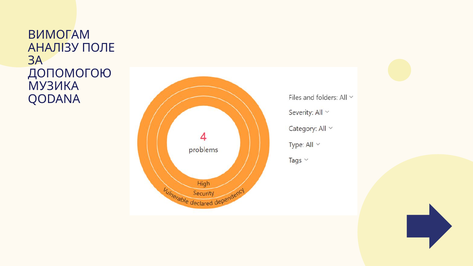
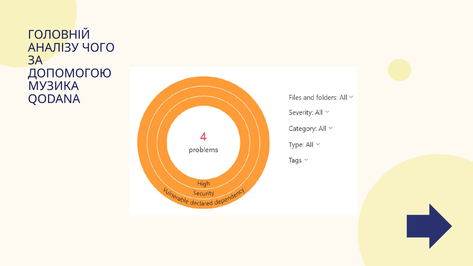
ВИМОГАМ: ВИМОГАМ -> ГОЛОВНІЙ (59, 35)
ПОЛЕ: ПОЛЕ -> ЧОГО (98, 48)
